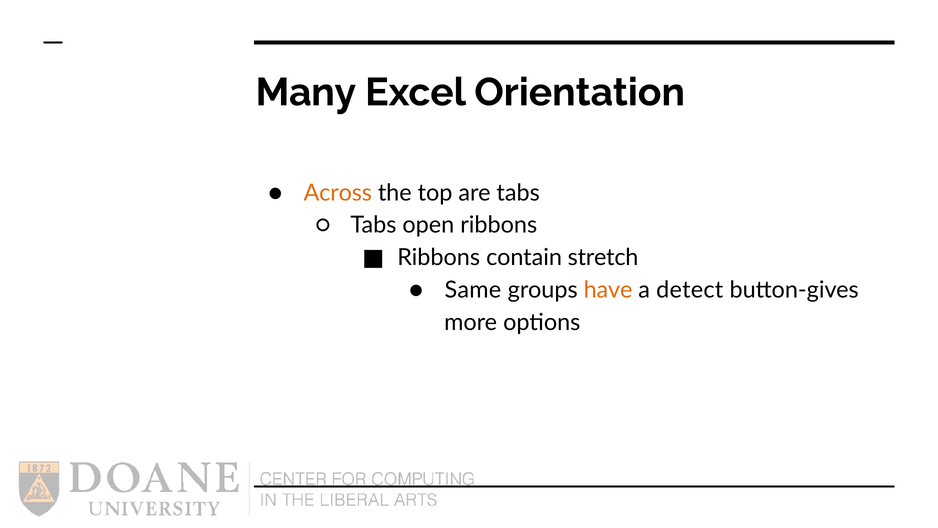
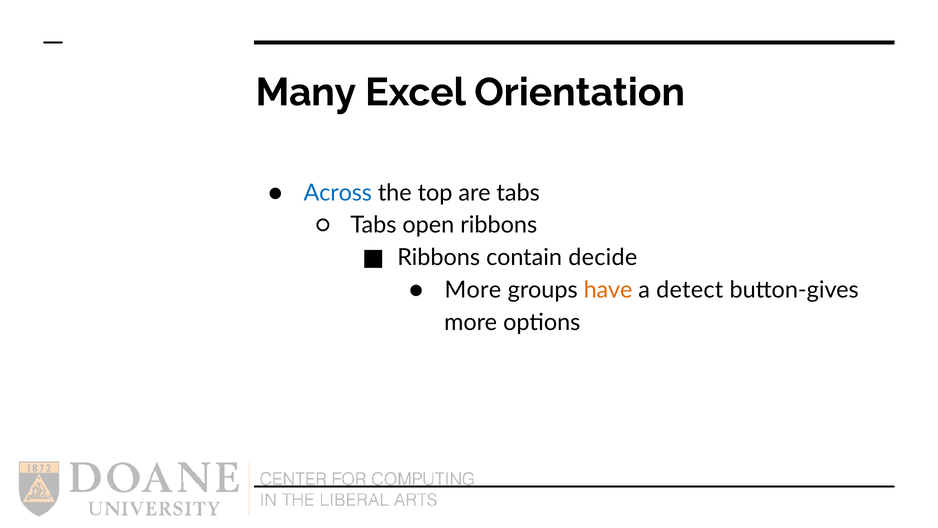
Across colour: orange -> blue (338, 193)
stretch: stretch -> decide (603, 257)
Same: Same -> More (473, 290)
